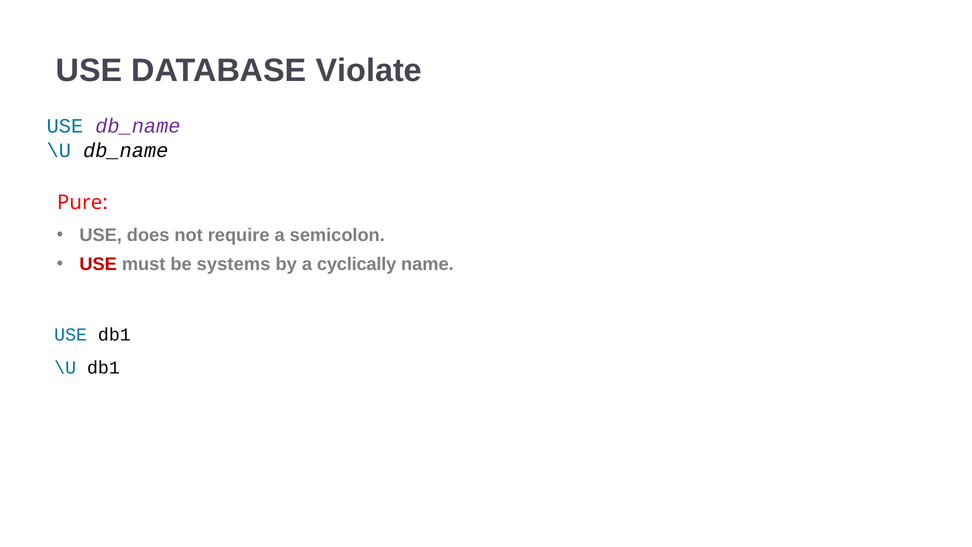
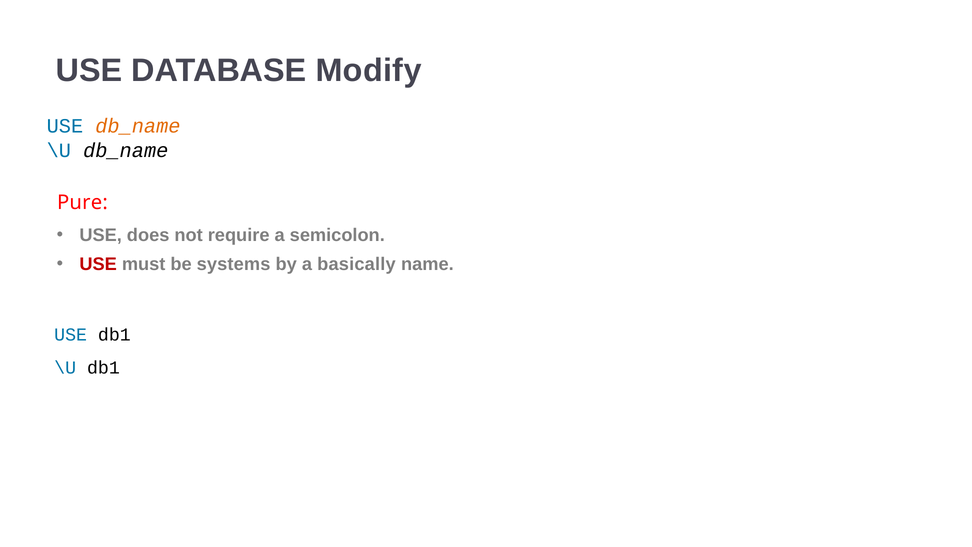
Violate: Violate -> Modify (369, 70)
db_name colour: purple -> orange (138, 126)
cyclically: cyclically -> basically (356, 264)
